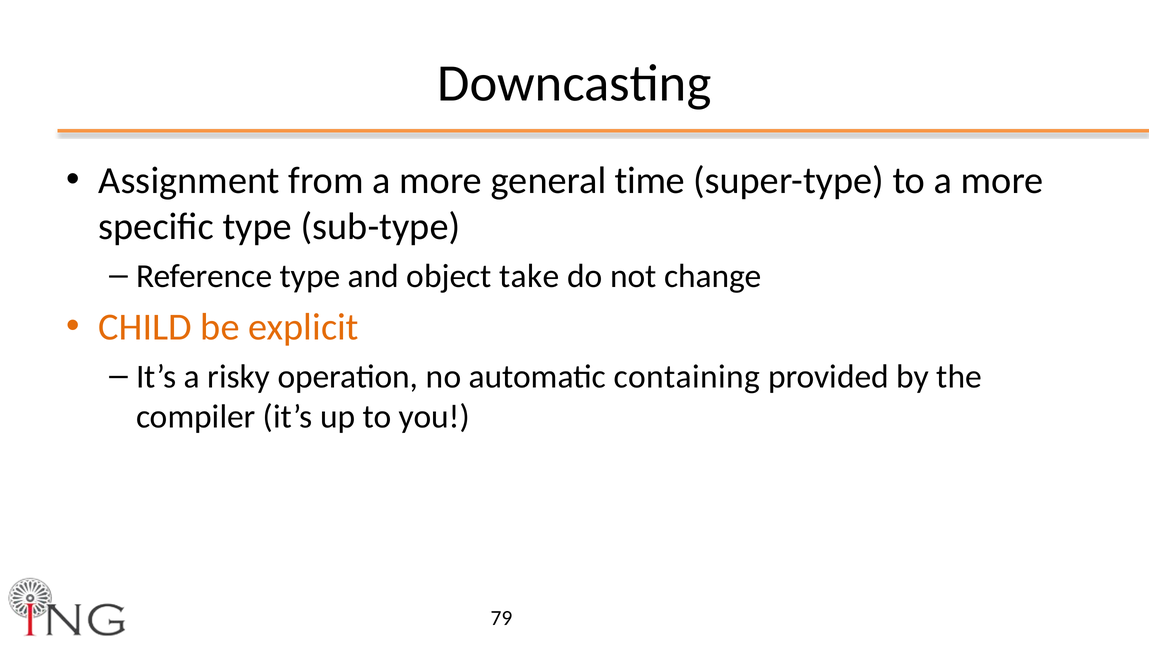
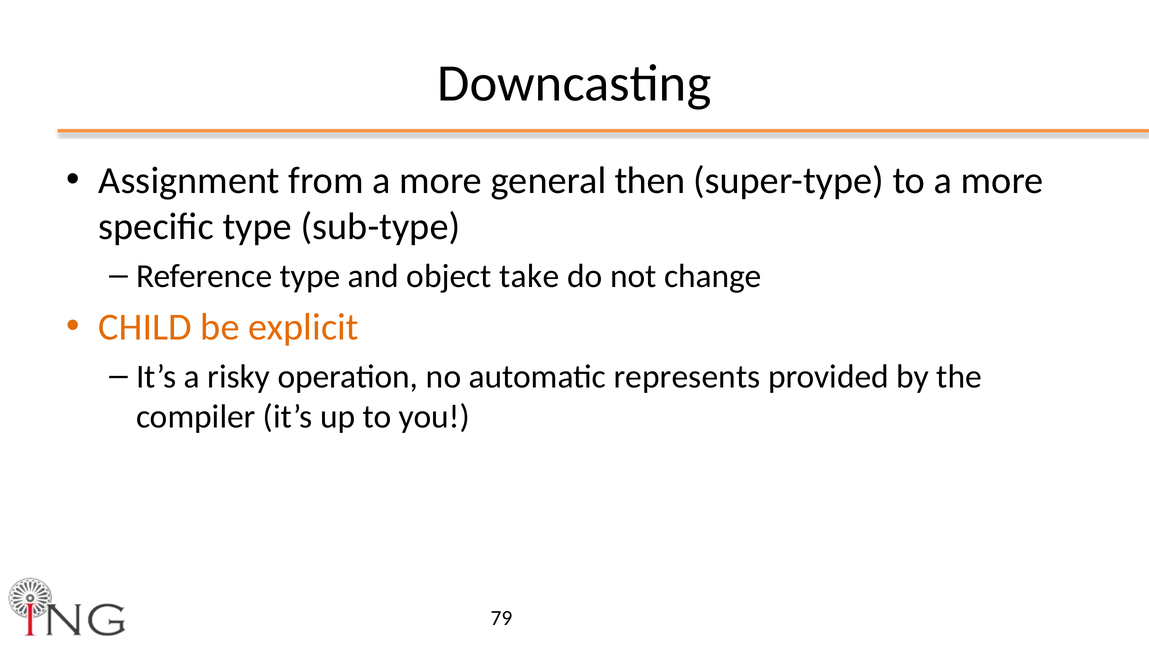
time: time -> then (650, 181)
containing: containing -> represents (687, 377)
